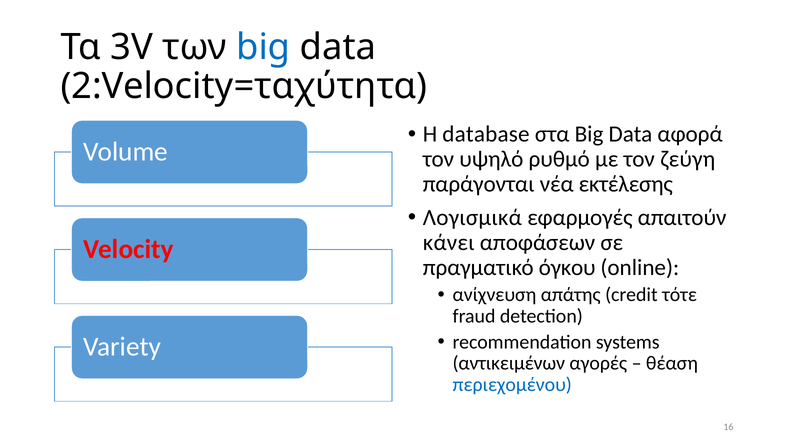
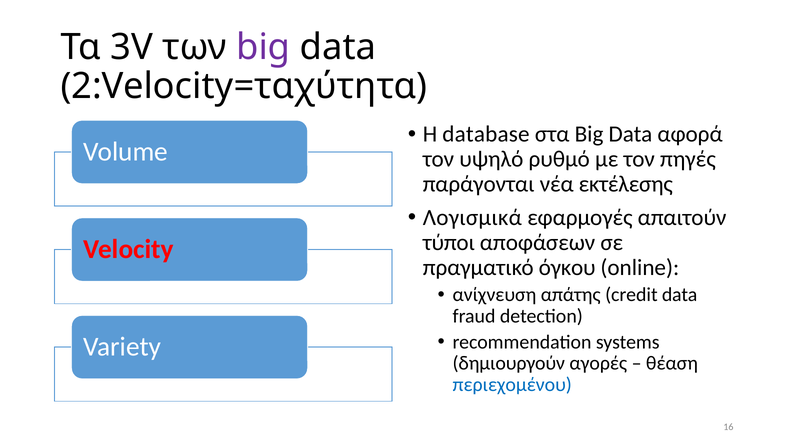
big colour: blue -> purple (263, 47)
ζεύγη: ζεύγη -> πηγές (688, 159)
κάνει: κάνει -> τύποι (449, 242)
credit τότε: τότε -> data (680, 295)
αντικειμένων: αντικειμένων -> δημιουργούν (509, 363)
